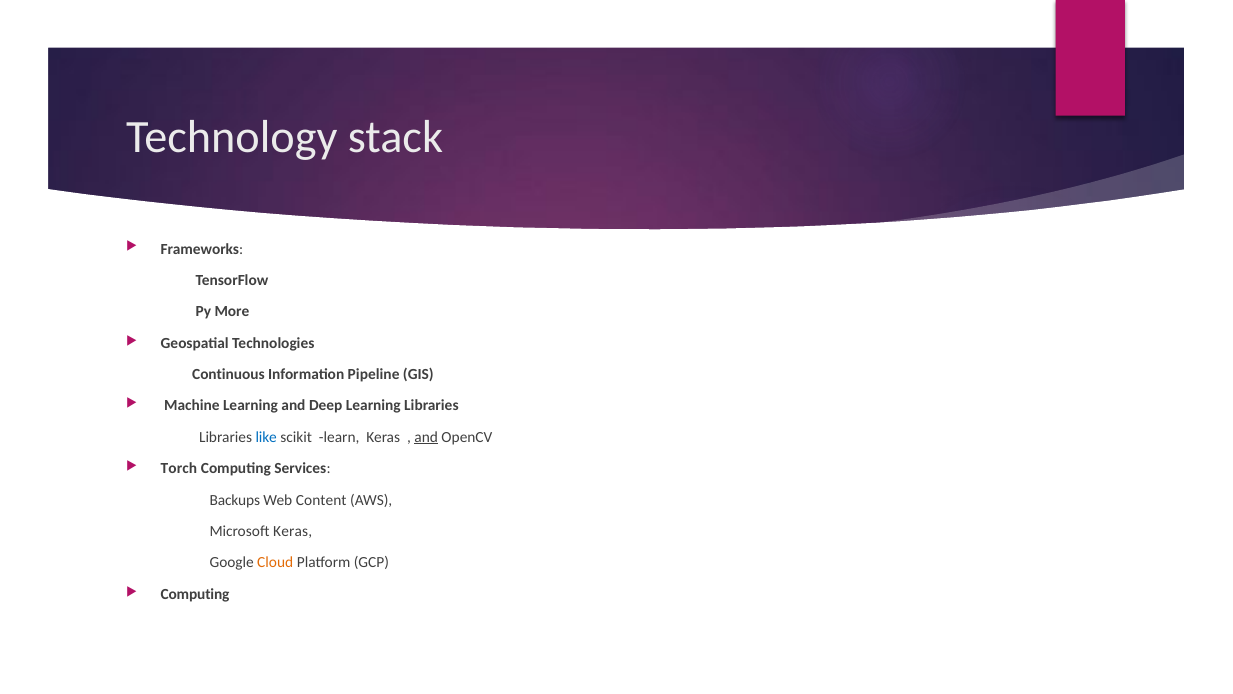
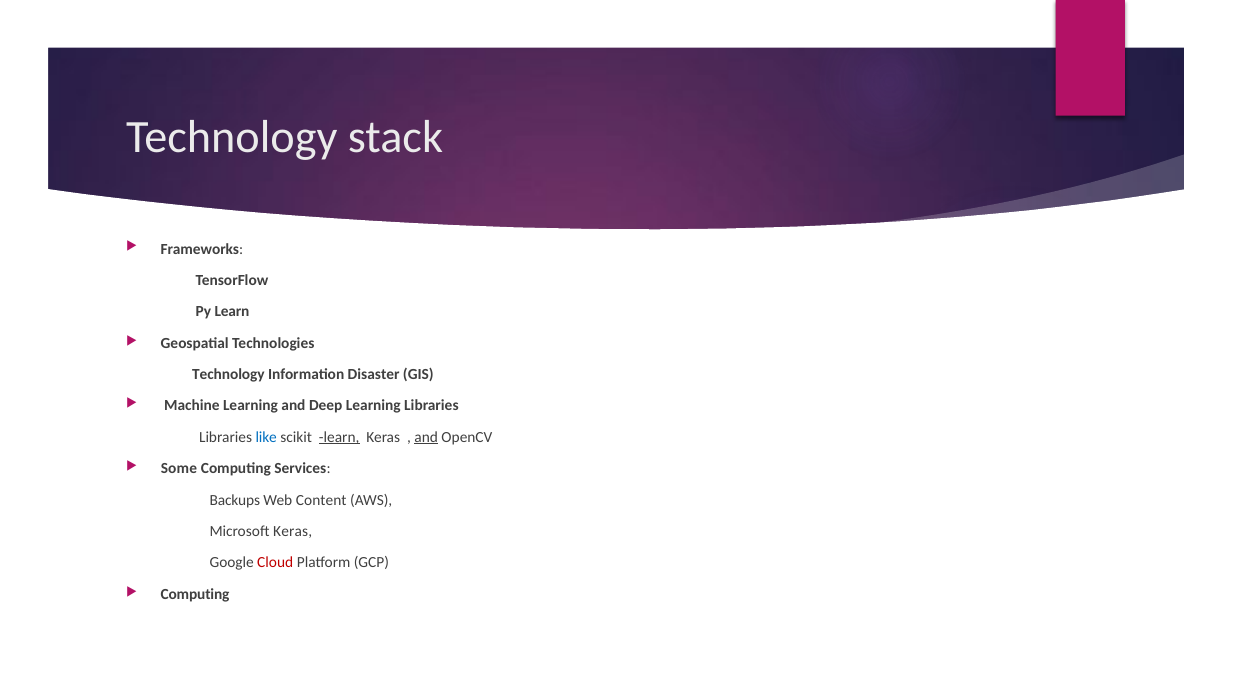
Py More: More -> Learn (232, 312)
Continuous: Continuous -> Technology (228, 374)
Pipeline: Pipeline -> Disaster (374, 374)
learn underline: none -> present (339, 437)
Torch: Torch -> Some (179, 468)
Cloud colour: orange -> red (275, 562)
